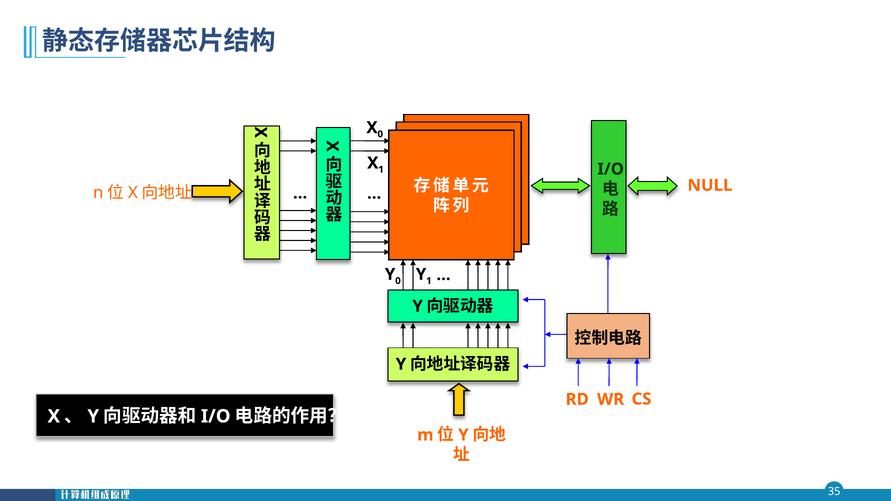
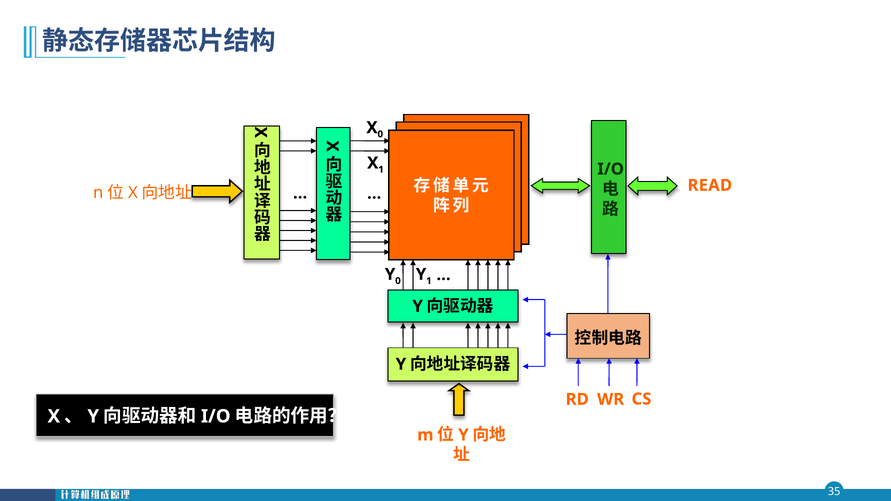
NULL: NULL -> READ (710, 185)
